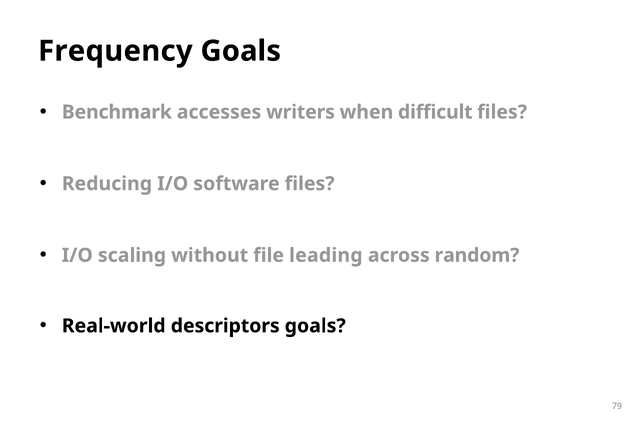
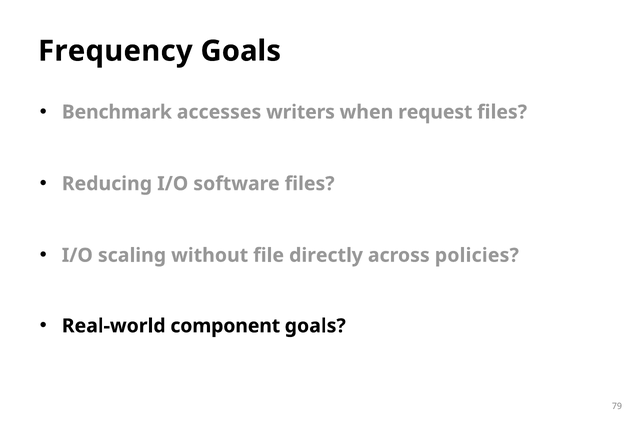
difficult: difficult -> request (435, 112)
leading: leading -> directly (326, 255)
random: random -> policies (477, 255)
descriptors: descriptors -> component (225, 326)
